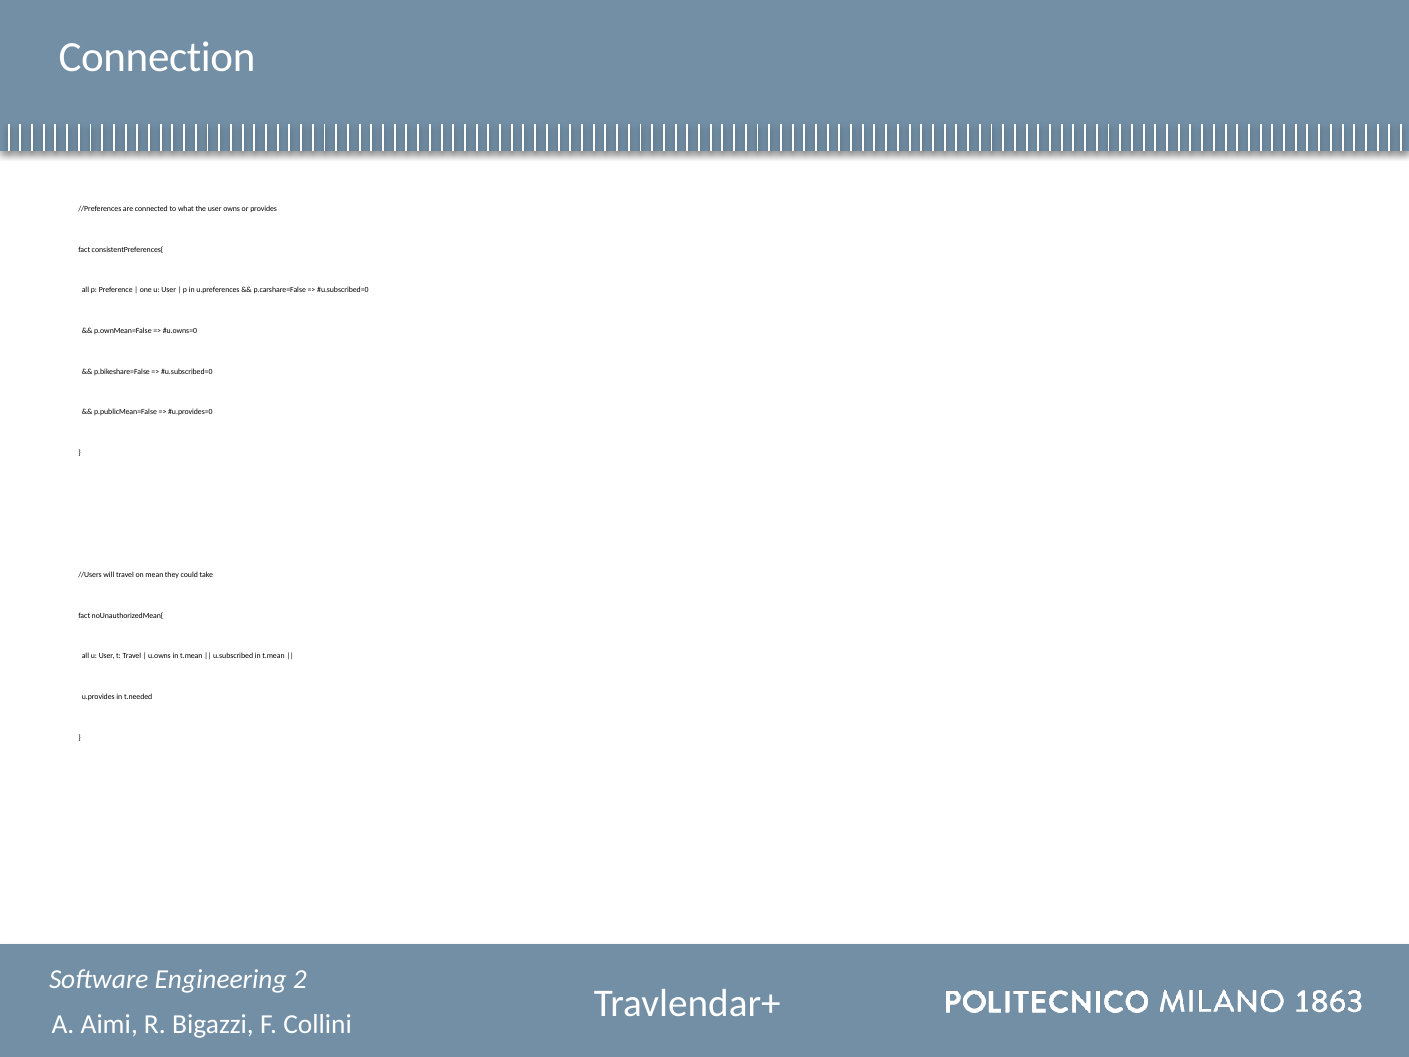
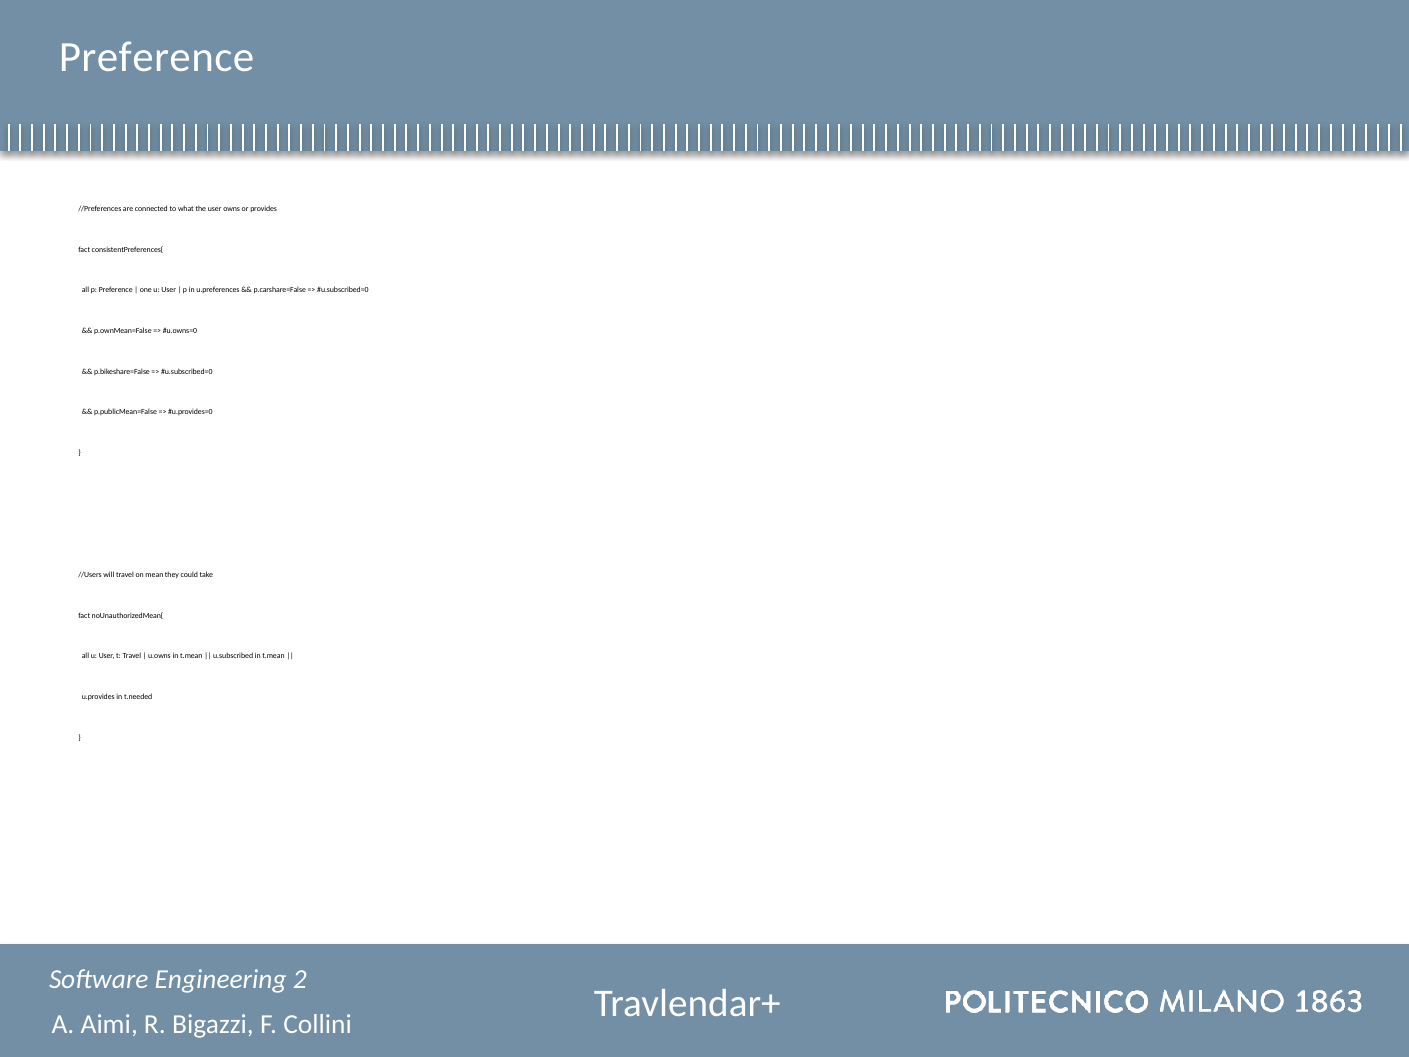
Connection: Connection -> Preference (157, 57)
